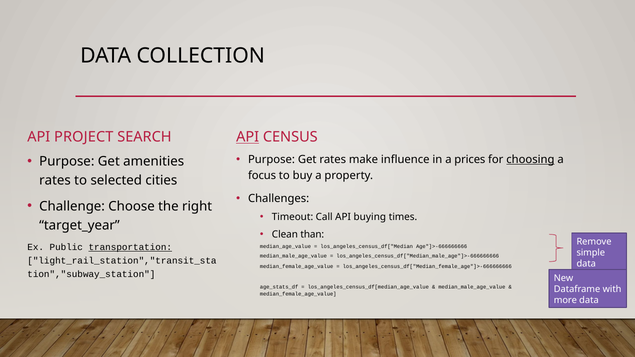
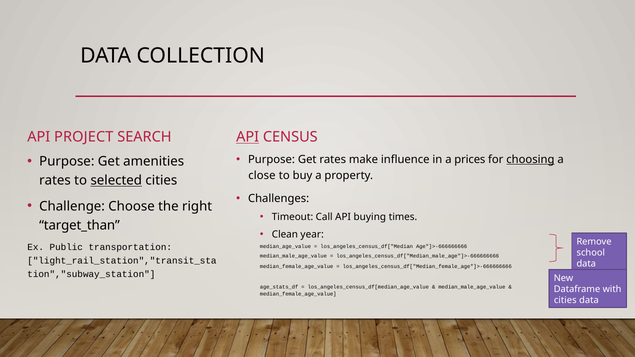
focus: focus -> close (262, 176)
selected underline: none -> present (116, 181)
target_year: target_year -> target_than (80, 225)
than: than -> year (312, 234)
transportation underline: present -> none (130, 247)
simple: simple -> school (591, 253)
more: more -> cities (565, 300)
